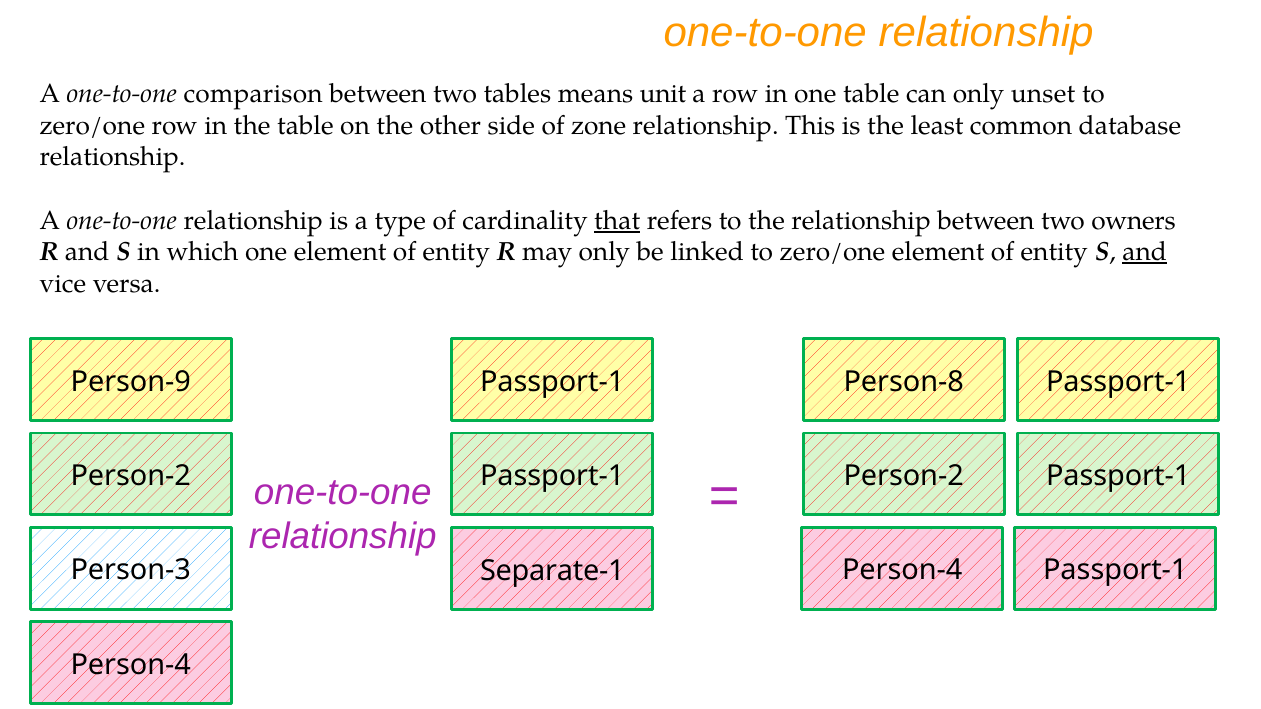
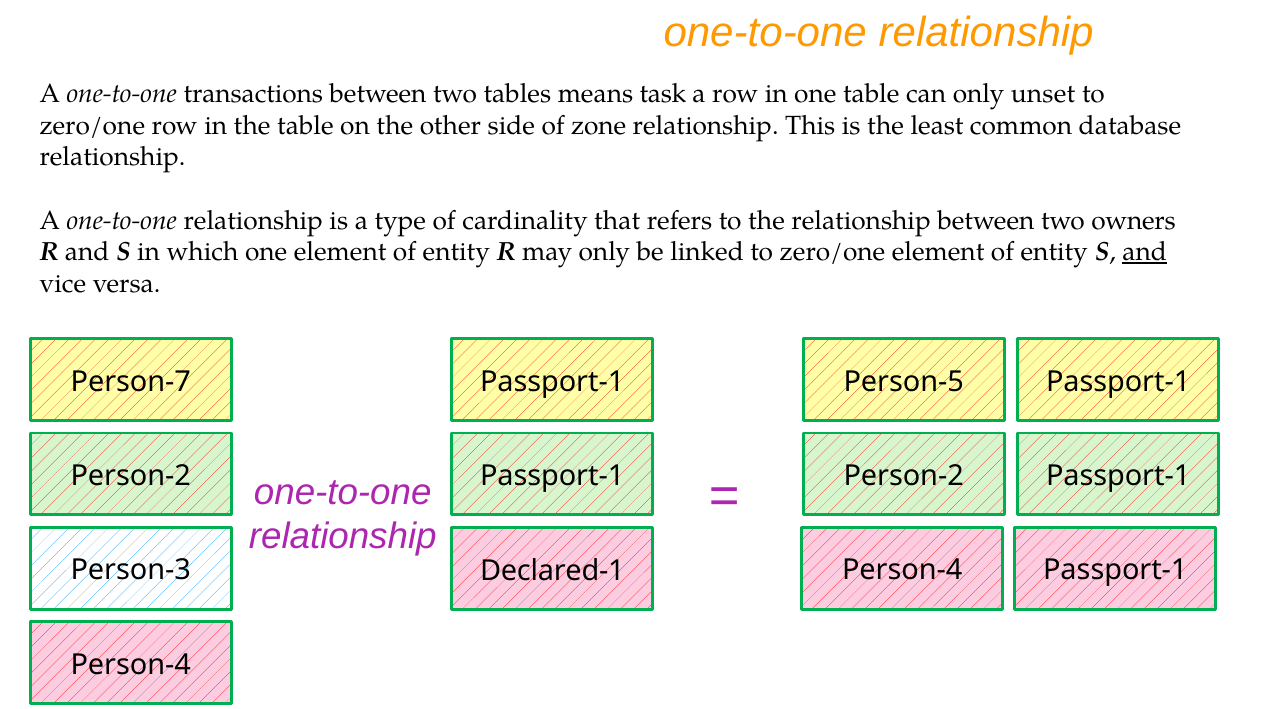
comparison: comparison -> transactions (253, 94)
unit: unit -> task (663, 94)
that underline: present -> none (617, 221)
Person-9: Person-9 -> Person-7 (131, 382)
Person-8: Person-8 -> Person-5 (904, 382)
Separate-1: Separate-1 -> Declared-1 (552, 571)
